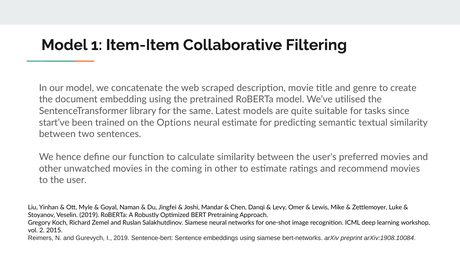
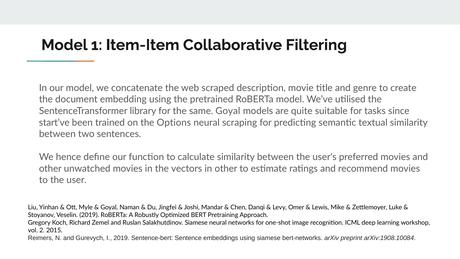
same Latest: Latest -> Goyal (228, 111)
neural estimate: estimate -> scraping (240, 122)
coming: coming -> vectors (187, 168)
